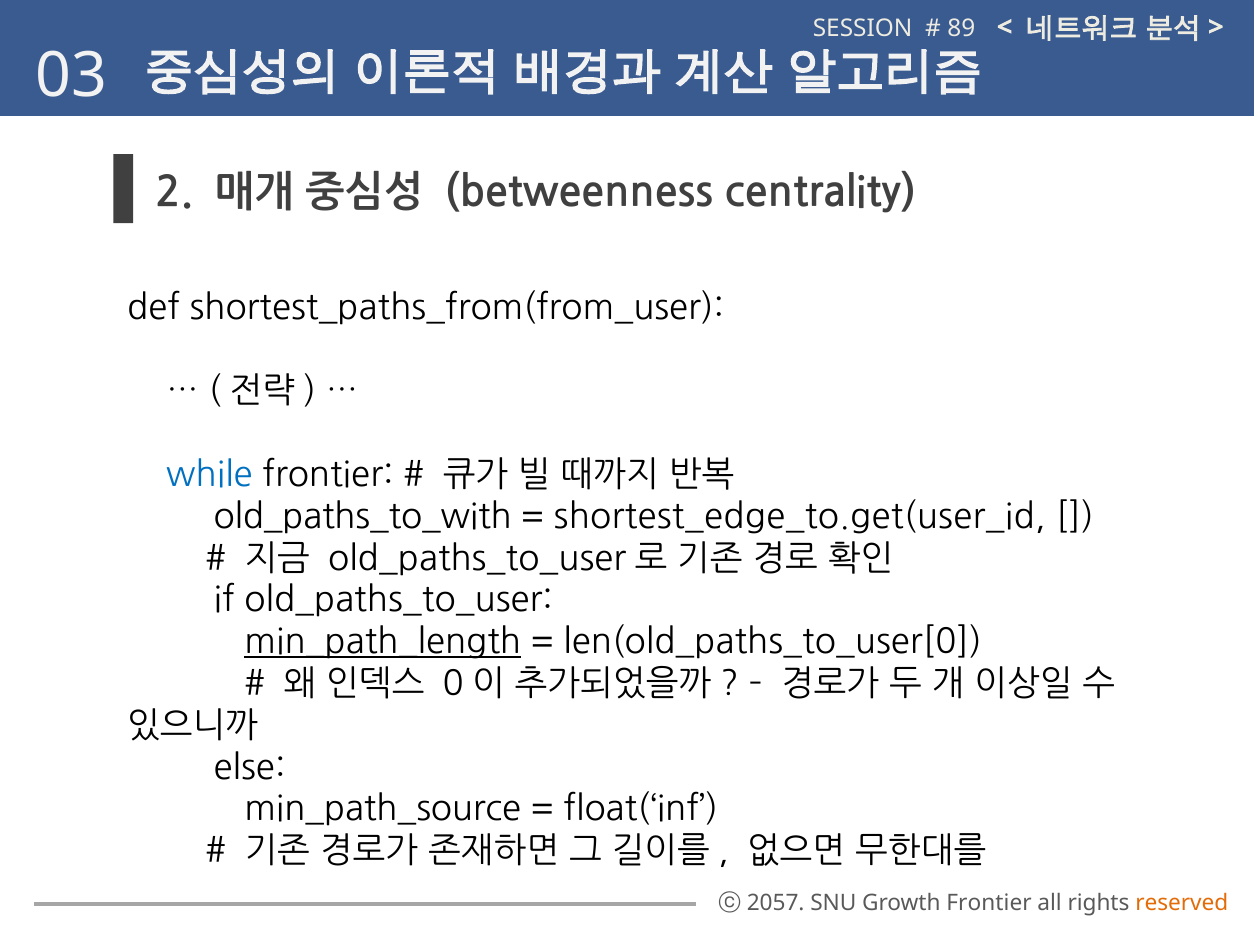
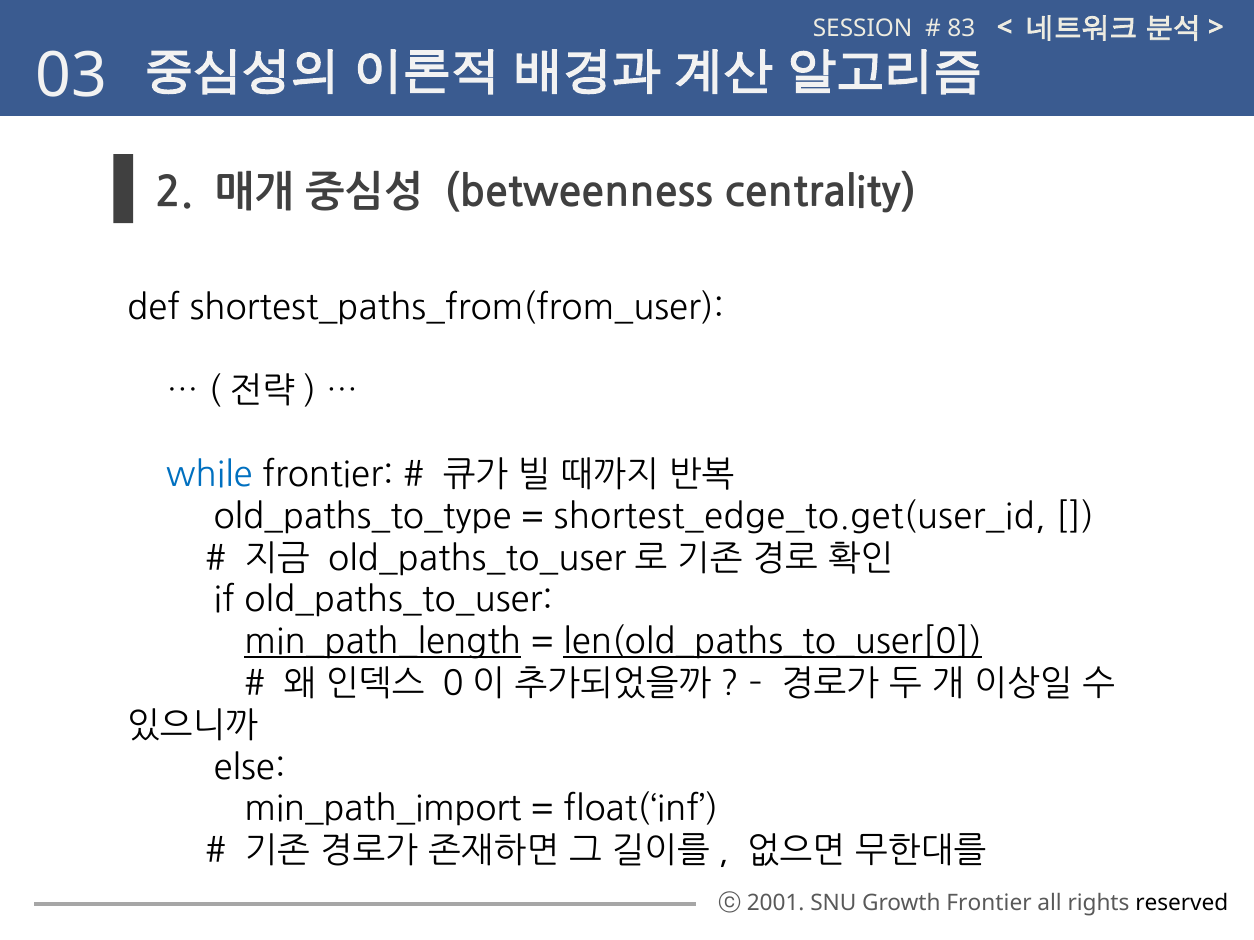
89: 89 -> 83 (961, 29)
old_paths_to_with: old_paths_to_with -> old_paths_to_type (363, 517)
len(old_paths_to_user[0 underline: none -> present (773, 643)
min_path_source: min_path_source -> min_path_import (383, 810)
2057: 2057 -> 2001 (776, 904)
reserved colour: orange -> black (1182, 904)
